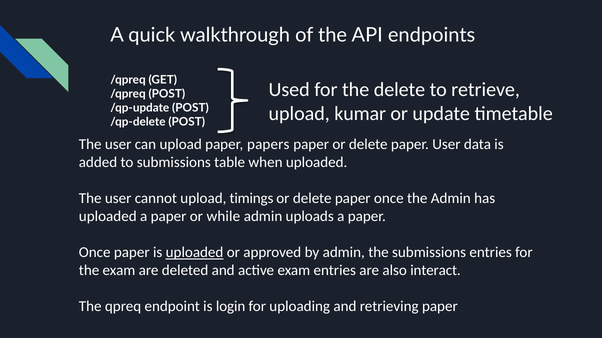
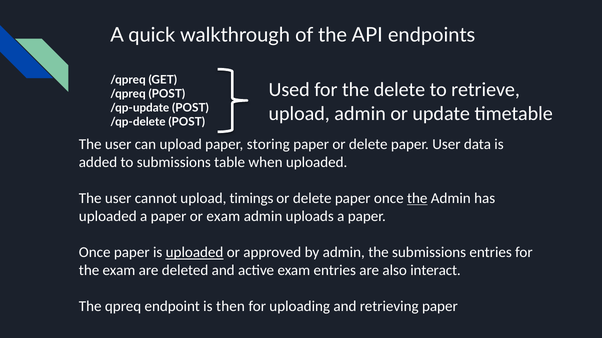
upload kumar: kumar -> admin (360, 114)
papers: papers -> storing (268, 144)
the underline: none -> present (417, 199)
or while: while -> exam (223, 217)
login: login -> then (230, 307)
